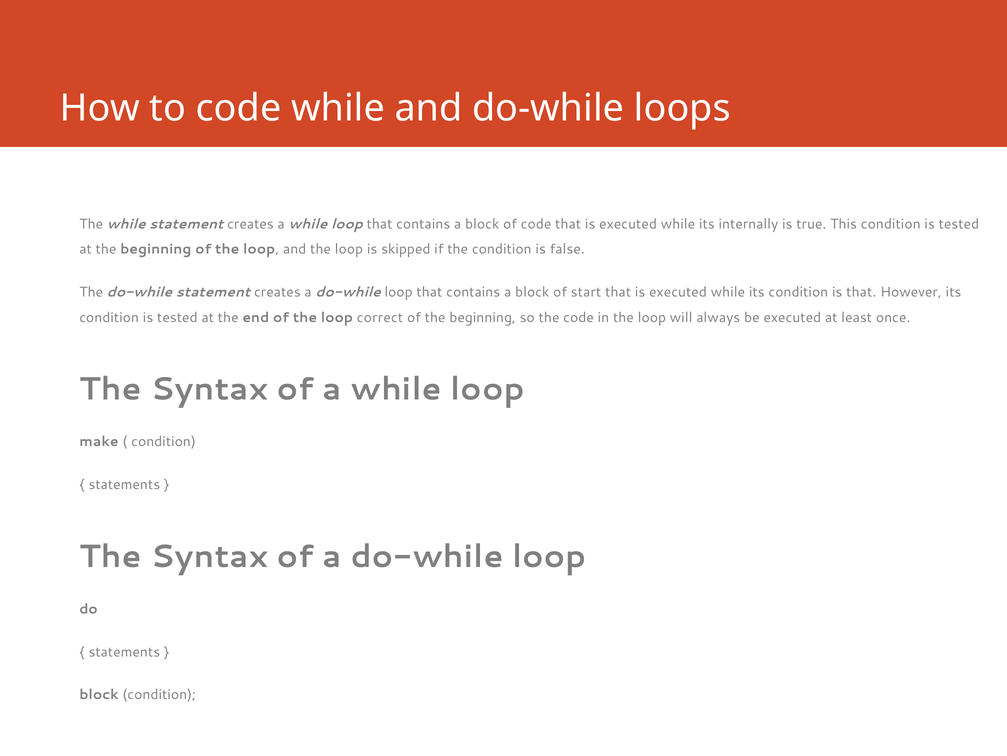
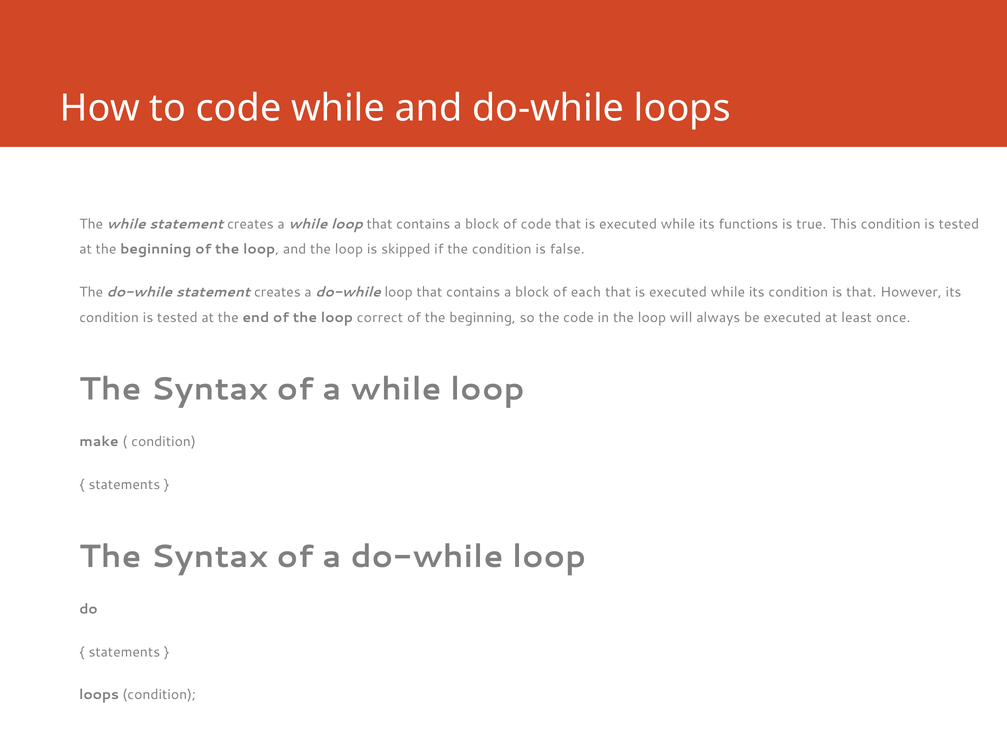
internally: internally -> functions (748, 224)
start: start -> each (586, 292)
block: block -> loops (99, 694)
